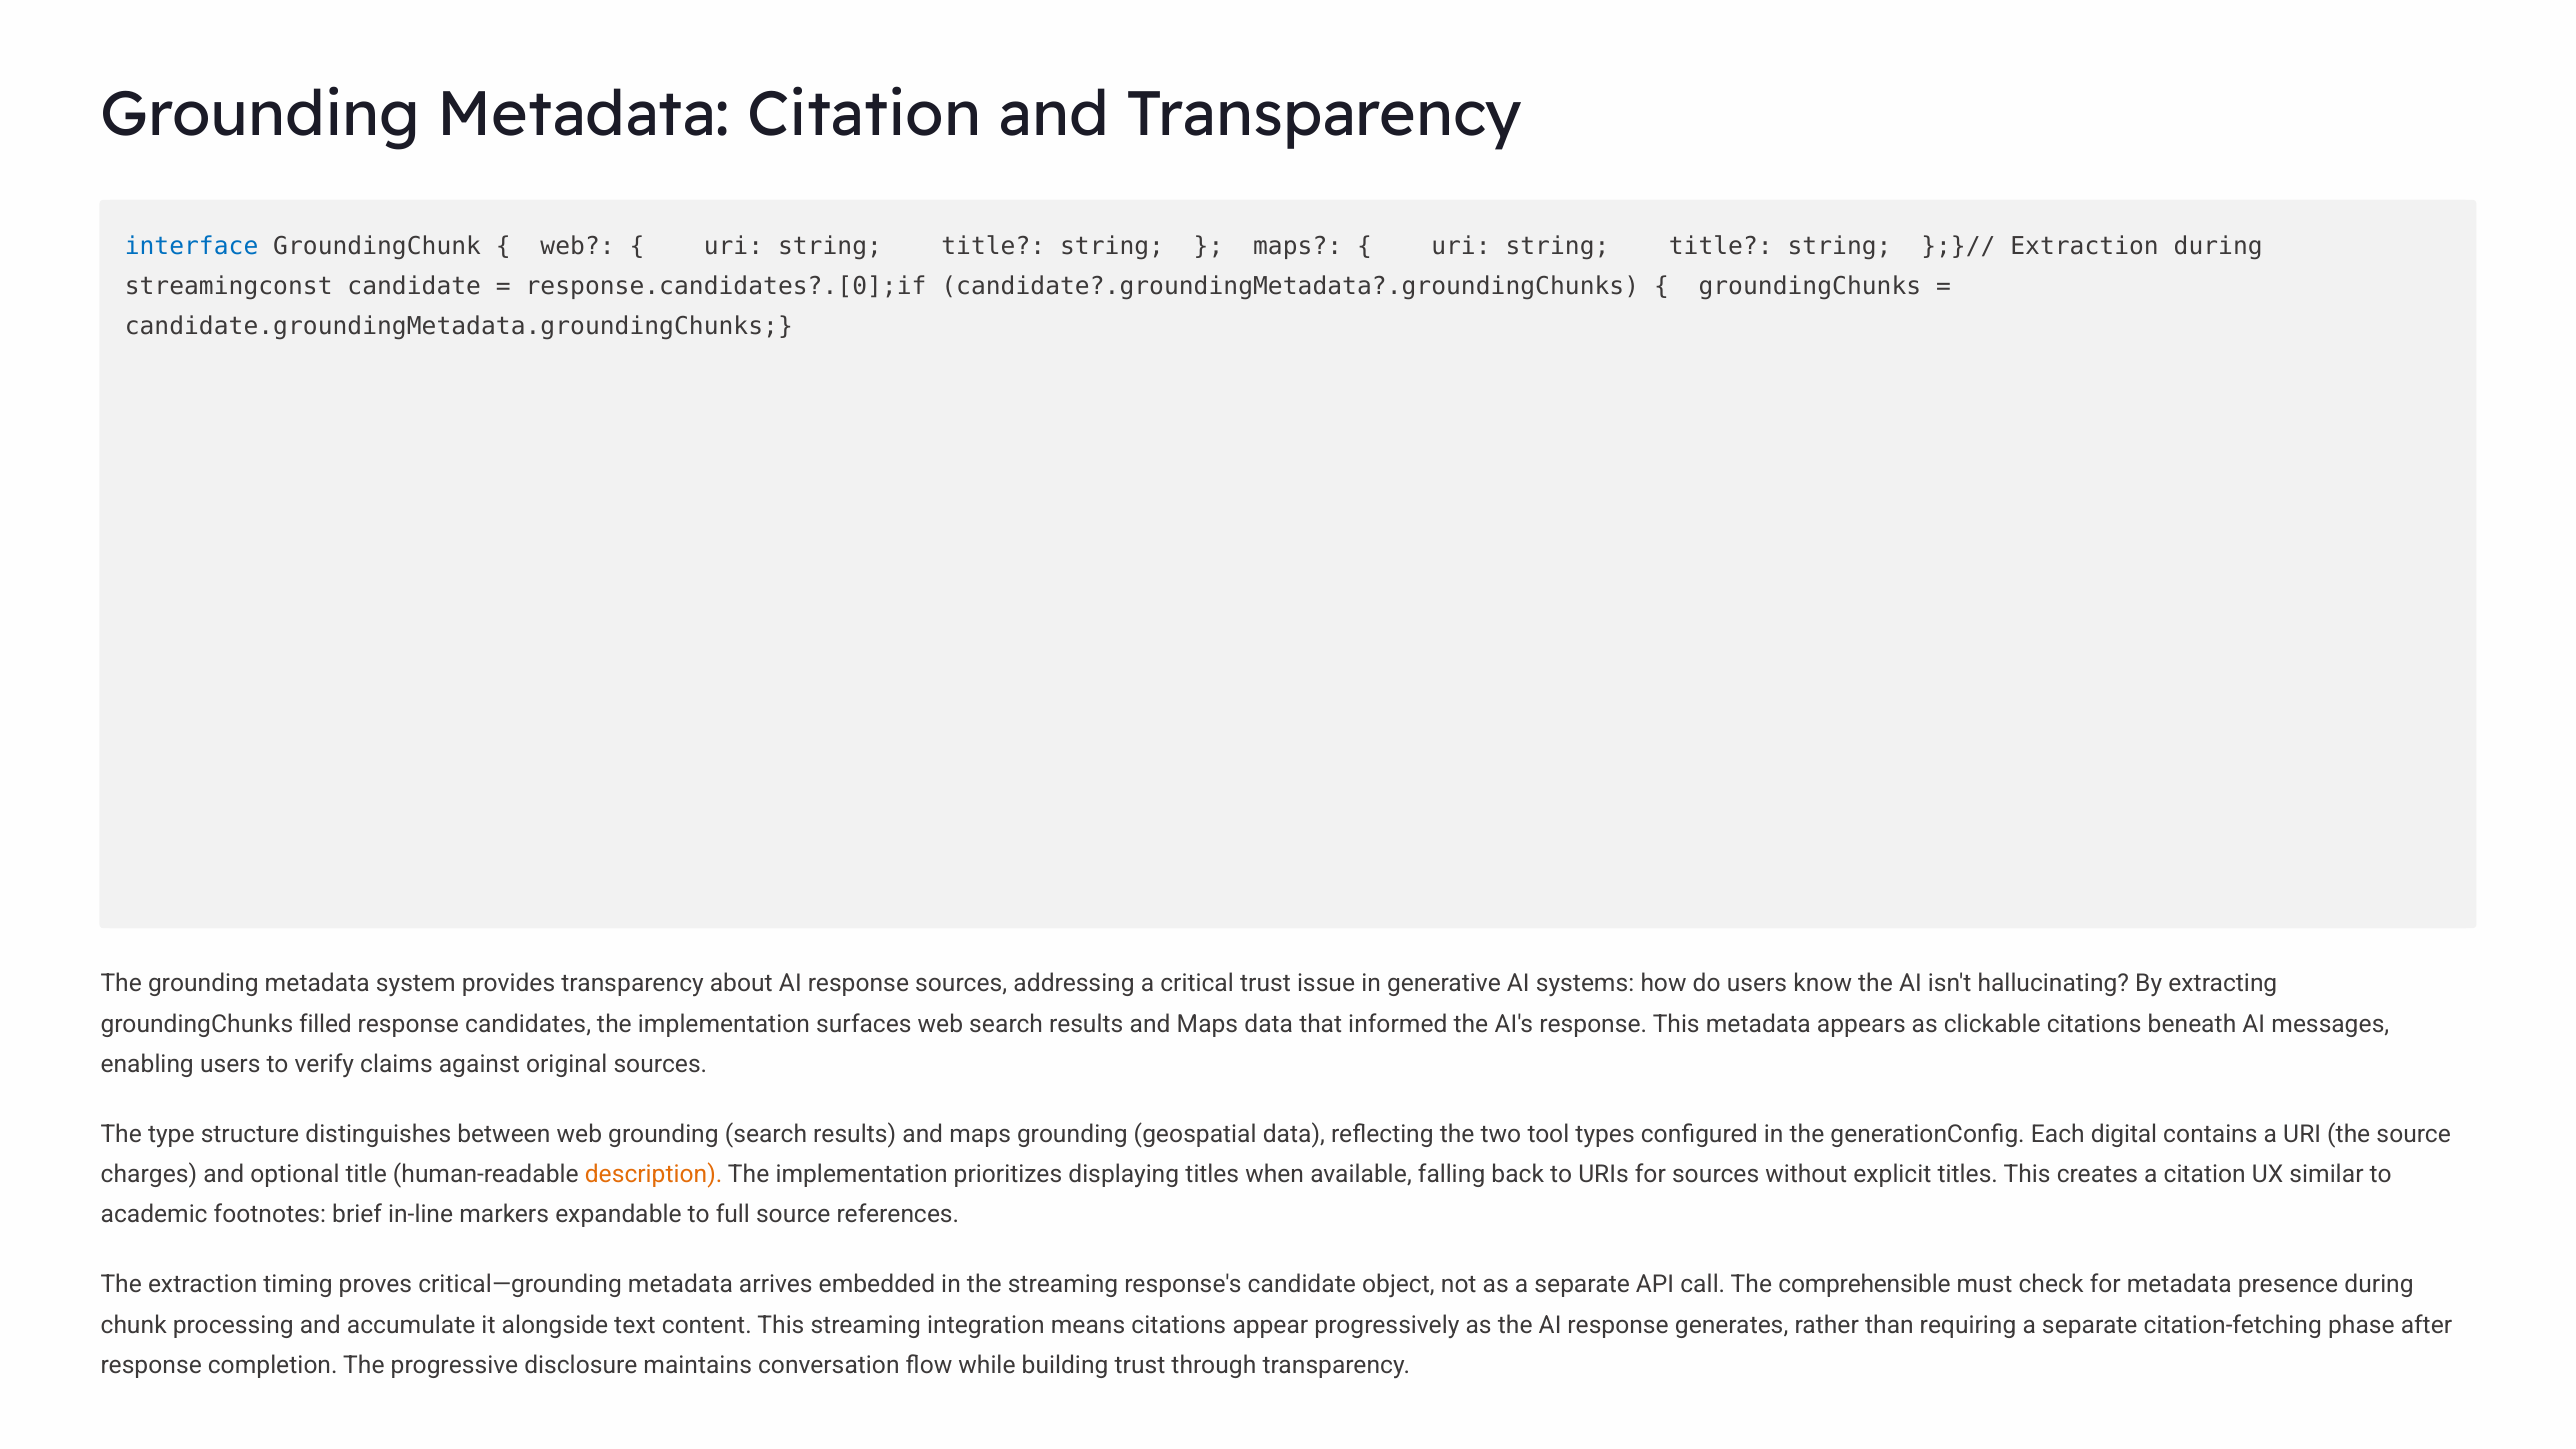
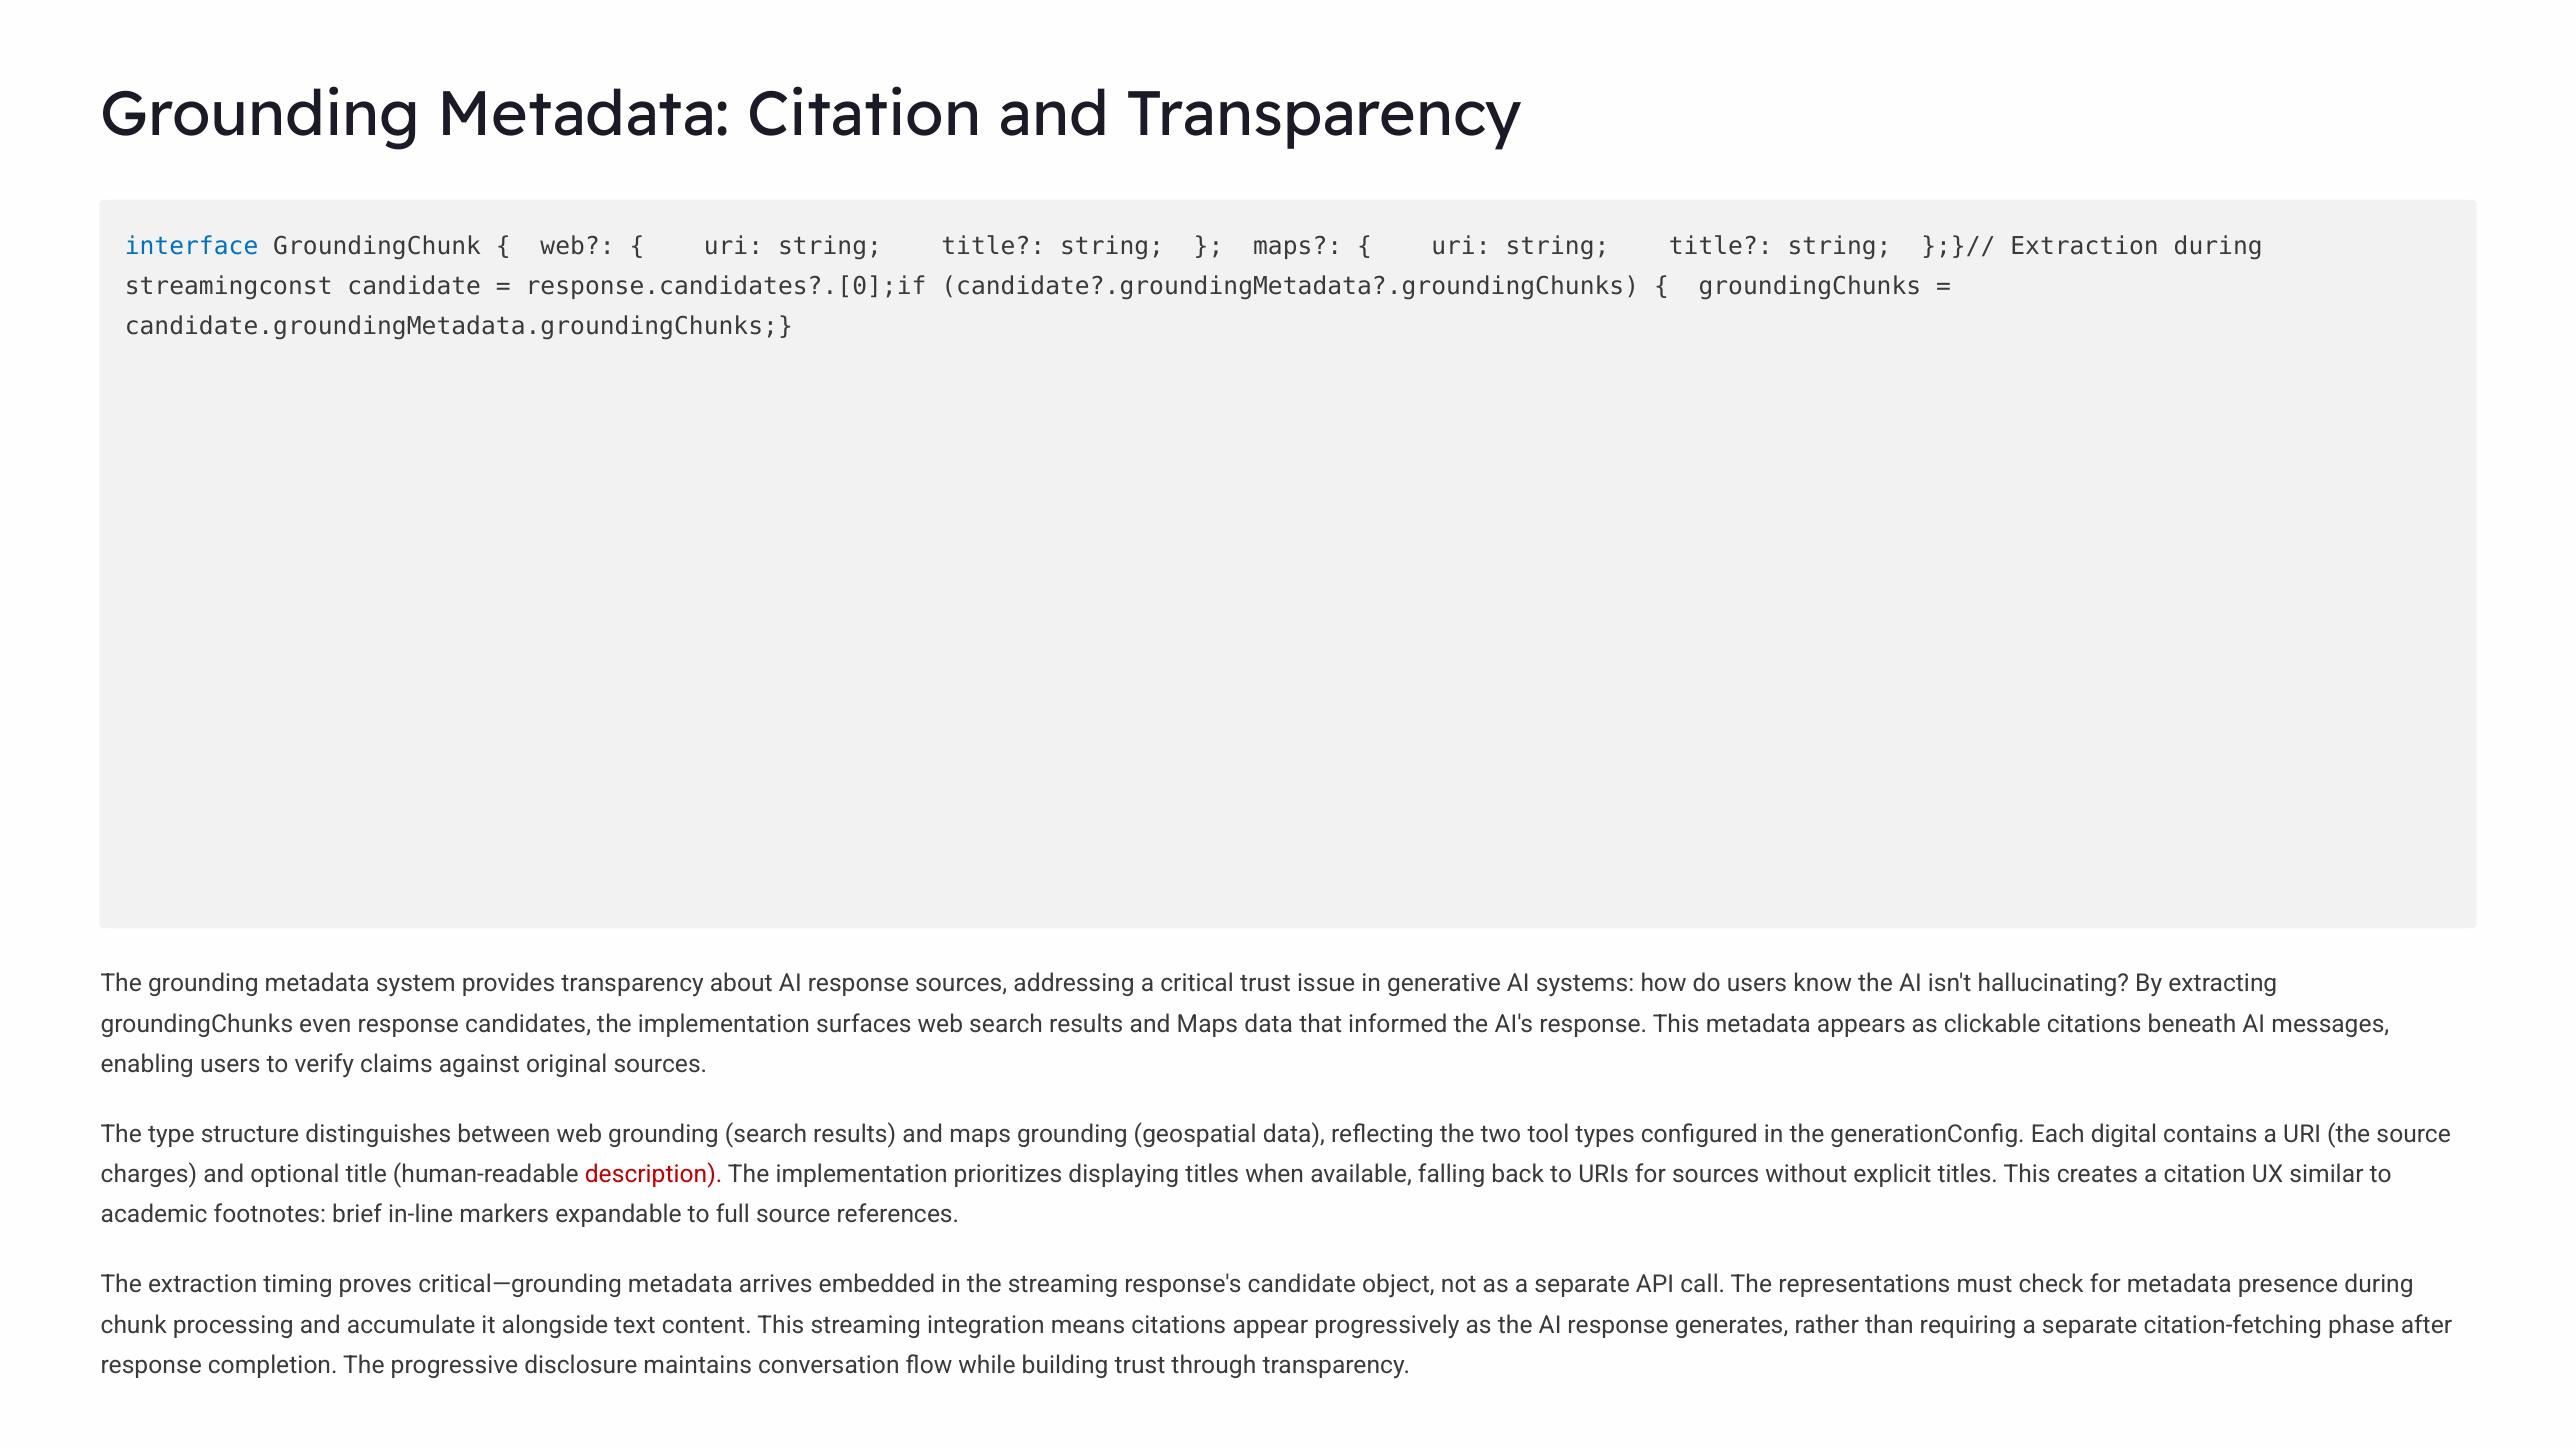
filled: filled -> even (325, 1024)
description colour: orange -> red (654, 1175)
comprehensible: comprehensible -> representations (1864, 1285)
